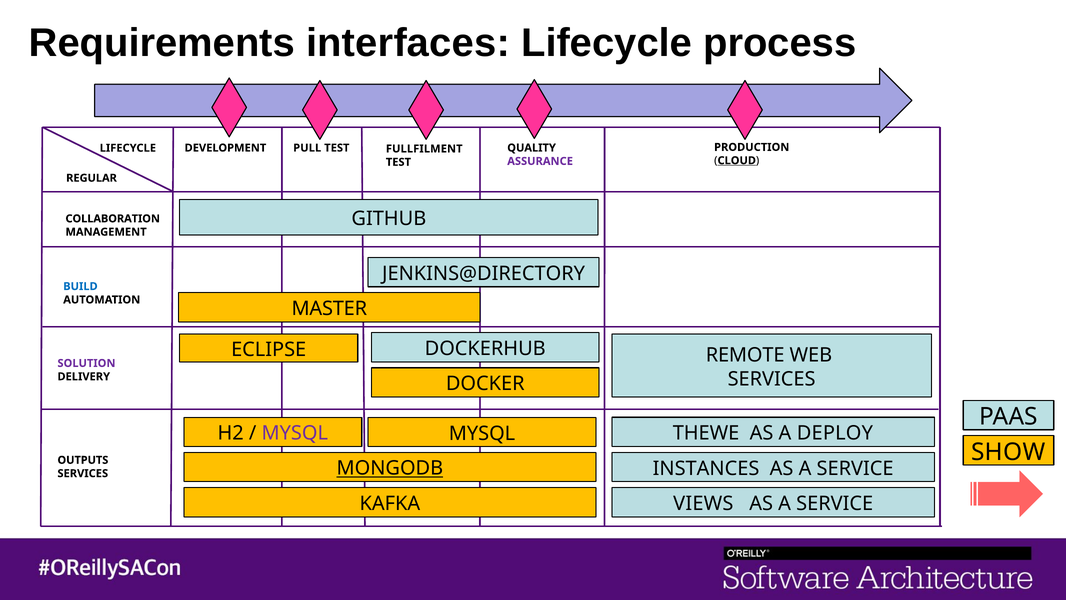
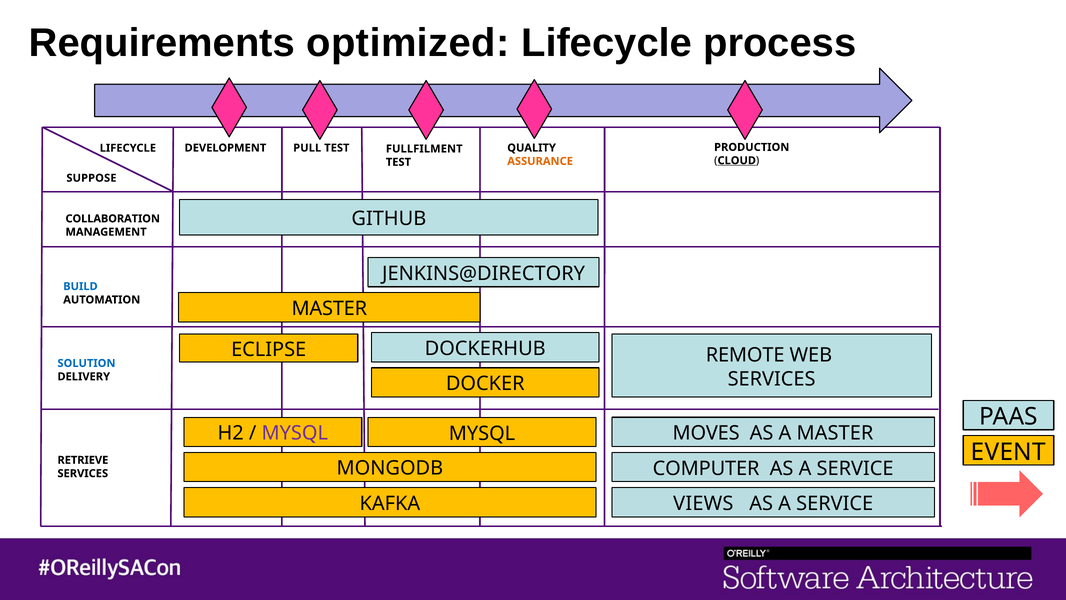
interfaces: interfaces -> optimized (408, 43)
ASSURANCE colour: purple -> orange (540, 161)
REGULAR: REGULAR -> SUPPOSE (91, 178)
SOLUTION colour: purple -> blue (86, 363)
THEWE: THEWE -> MOVES (706, 433)
A DEPLOY: DEPLOY -> MASTER (835, 433)
SHOW: SHOW -> EVENT (1008, 452)
OUTPUTS: OUTPUTS -> RETRIEVE (83, 460)
MONGODB underline: present -> none (390, 468)
INSTANCES: INSTANCES -> COMPUTER (706, 468)
